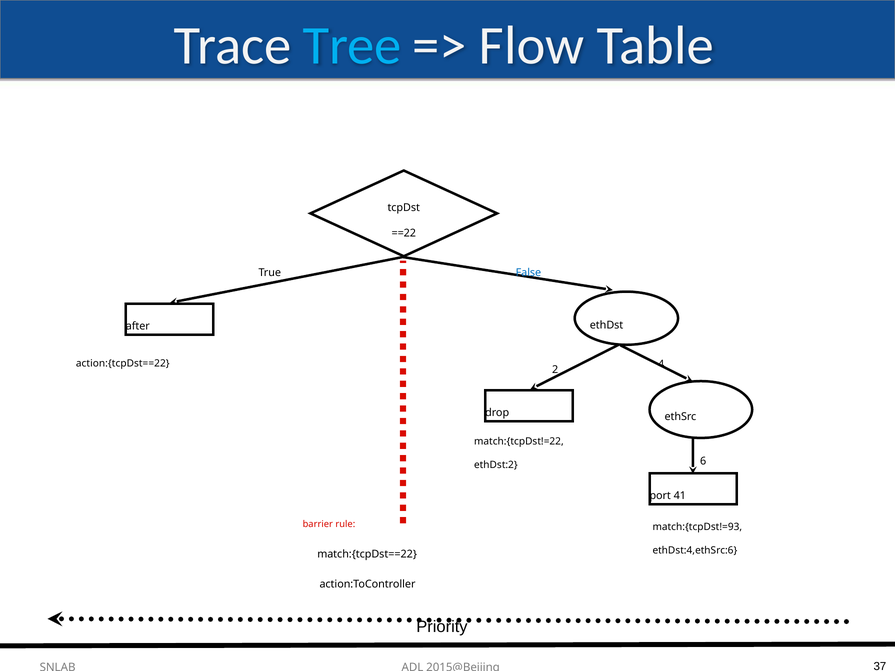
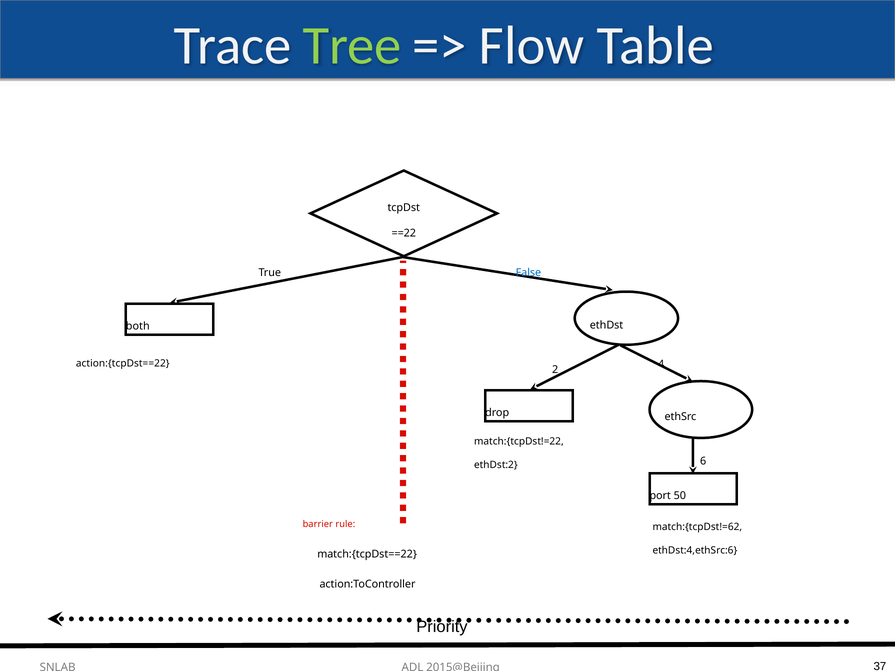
Tree colour: light blue -> light green (352, 46)
after: after -> both (138, 326)
41: 41 -> 50 (680, 496)
match:{tcpDst!=93: match:{tcpDst!=93 -> match:{tcpDst!=62 (697, 527)
